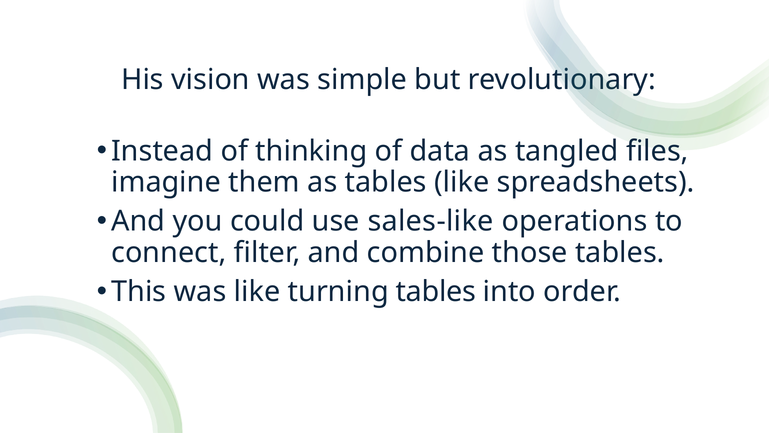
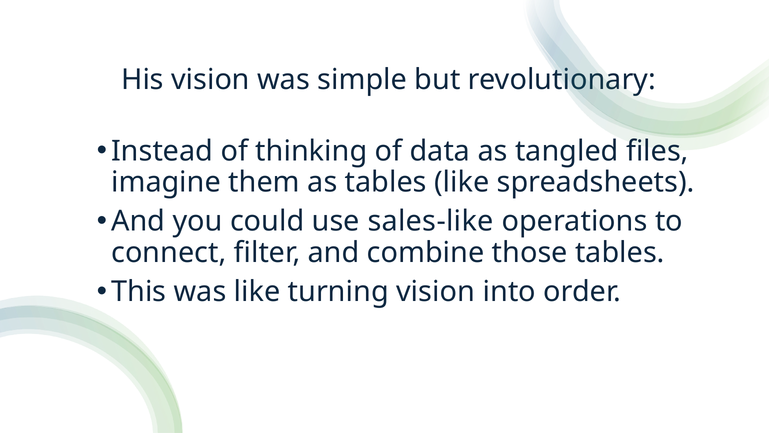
turning tables: tables -> vision (436, 292)
